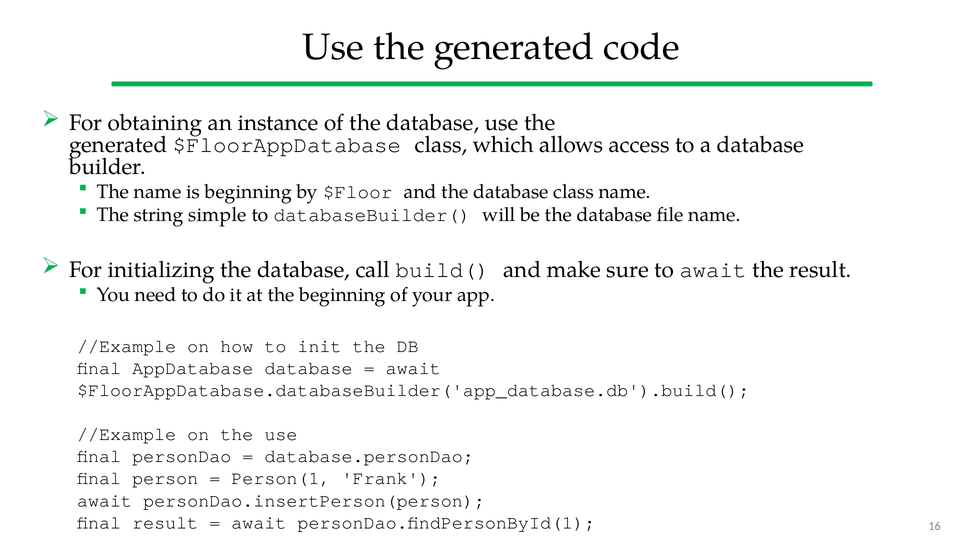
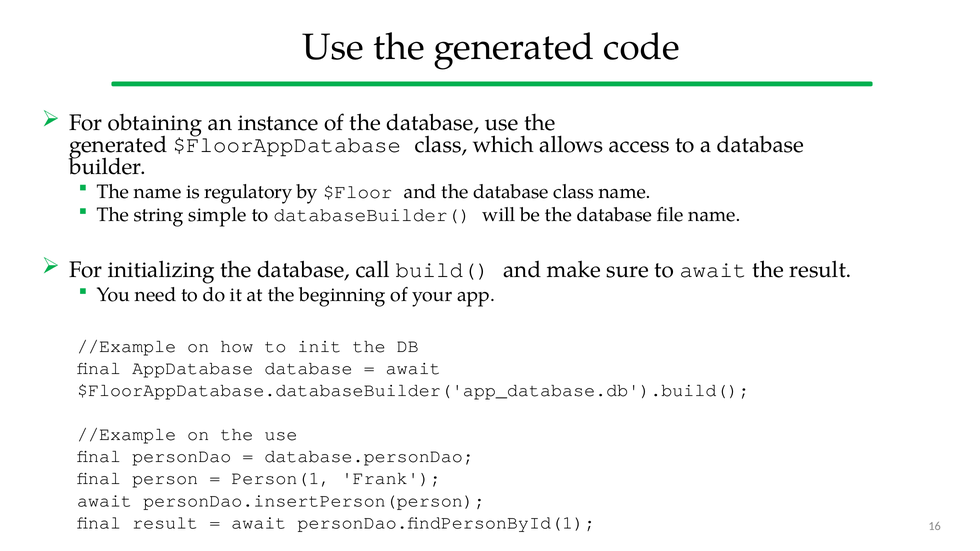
is beginning: beginning -> regulatory (248, 192)
